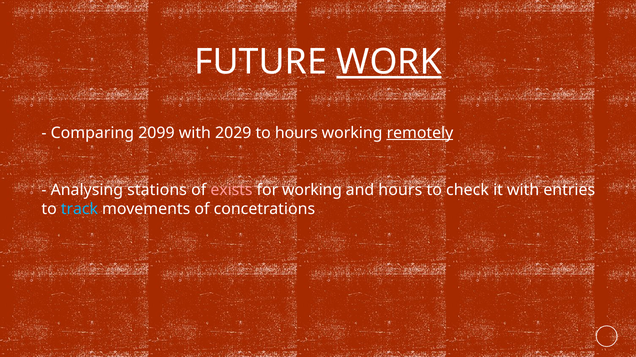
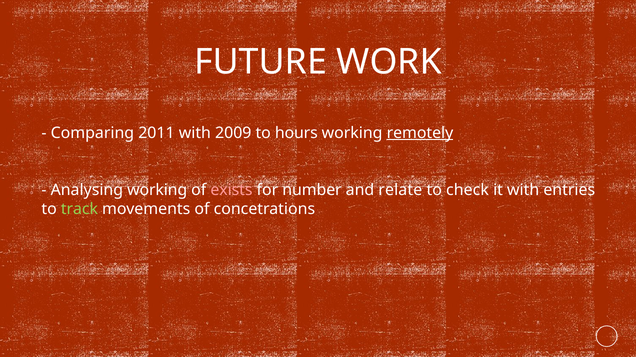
WORK underline: present -> none (389, 62)
2099: 2099 -> 2011 (156, 133)
2029: 2029 -> 2009 (233, 133)
Analysing stations: stations -> working (157, 190)
for working: working -> number (312, 190)
and hours: hours -> relate (400, 190)
track colour: light blue -> light green (79, 209)
